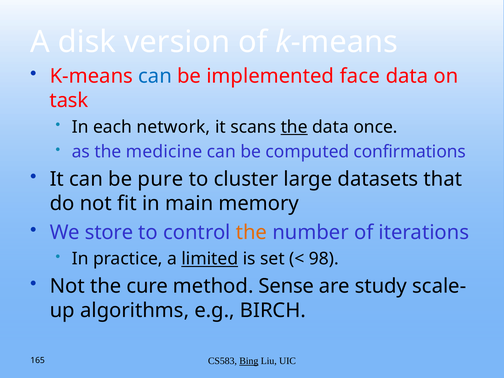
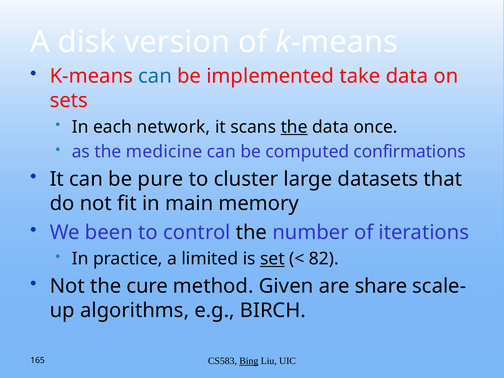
face: face -> take (360, 76)
task: task -> sets (69, 101)
store: store -> been (109, 232)
the colour: orange -> black (251, 232)
limited underline: present -> none (210, 259)
set underline: none -> present (272, 259)
98: 98 -> 82 (324, 259)
Sense: Sense -> Given (286, 286)
study: study -> share (381, 286)
